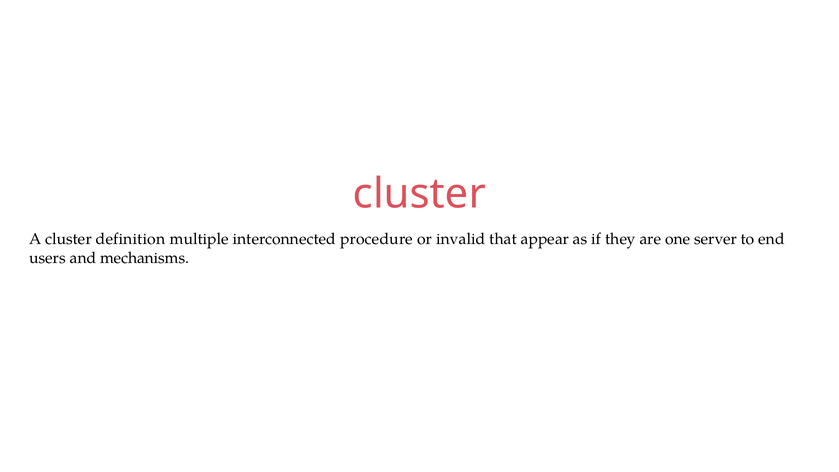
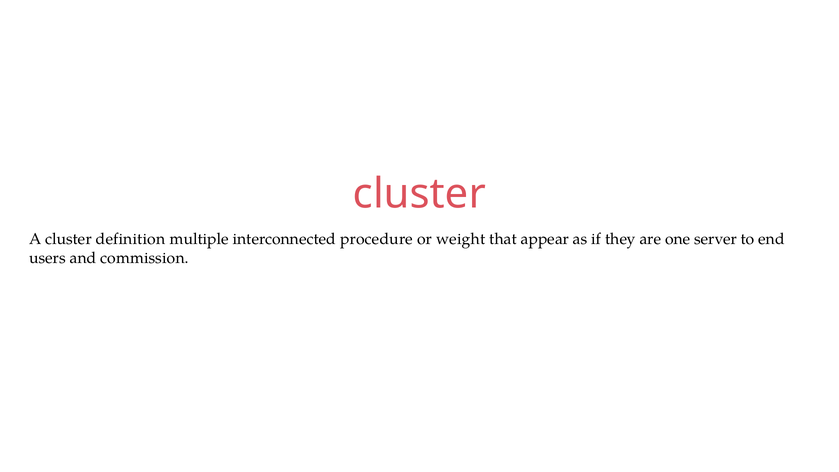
invalid: invalid -> weight (461, 239)
mechanisms: mechanisms -> commission (145, 258)
